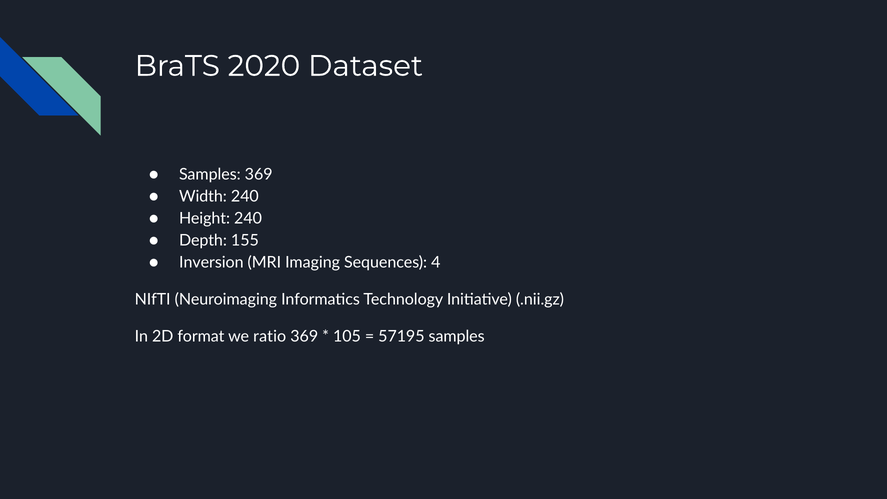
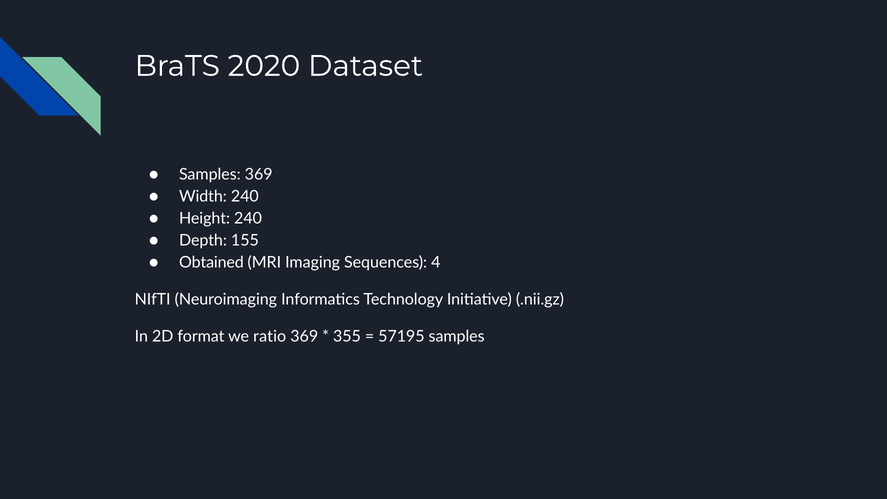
Inversion: Inversion -> Obtained (211, 263)
105: 105 -> 355 (347, 336)
